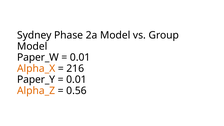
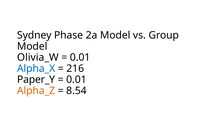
Paper_W: Paper_W -> Olivia_W (38, 57)
Alpha_X colour: orange -> blue (36, 68)
0.56: 0.56 -> 8.54 (76, 91)
